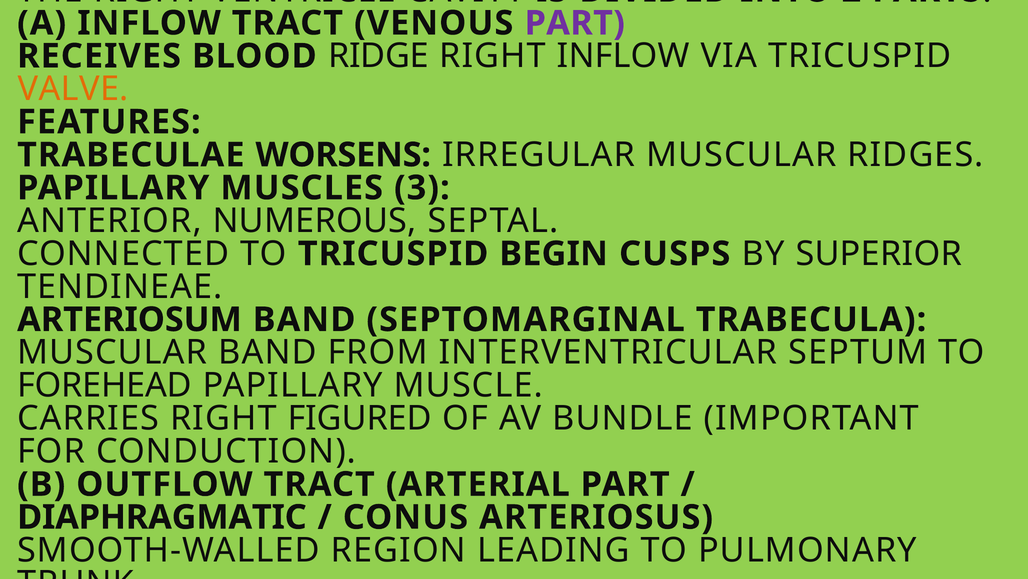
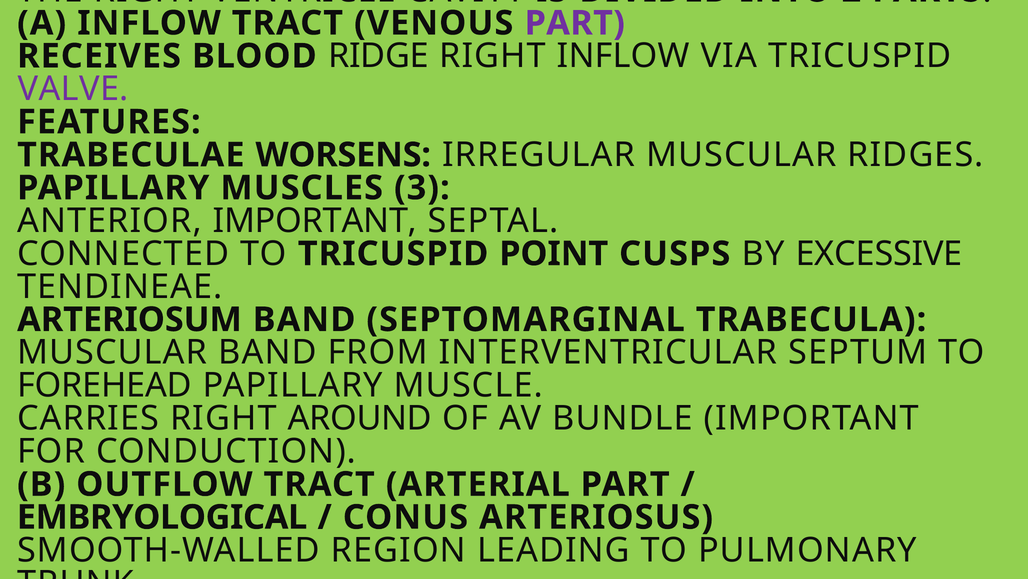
VALVE colour: orange -> purple (73, 89)
ANTERIOR NUMEROUS: NUMEROUS -> IMPORTANT (315, 221)
BEGIN: BEGIN -> POINT (554, 253)
SUPERIOR: SUPERIOR -> EXCESSIVE (879, 253)
FIGURED: FIGURED -> AROUND (360, 418)
DIAPHRAGMATIC: DIAPHRAGMATIC -> EMBRYOLOGICAL (162, 517)
